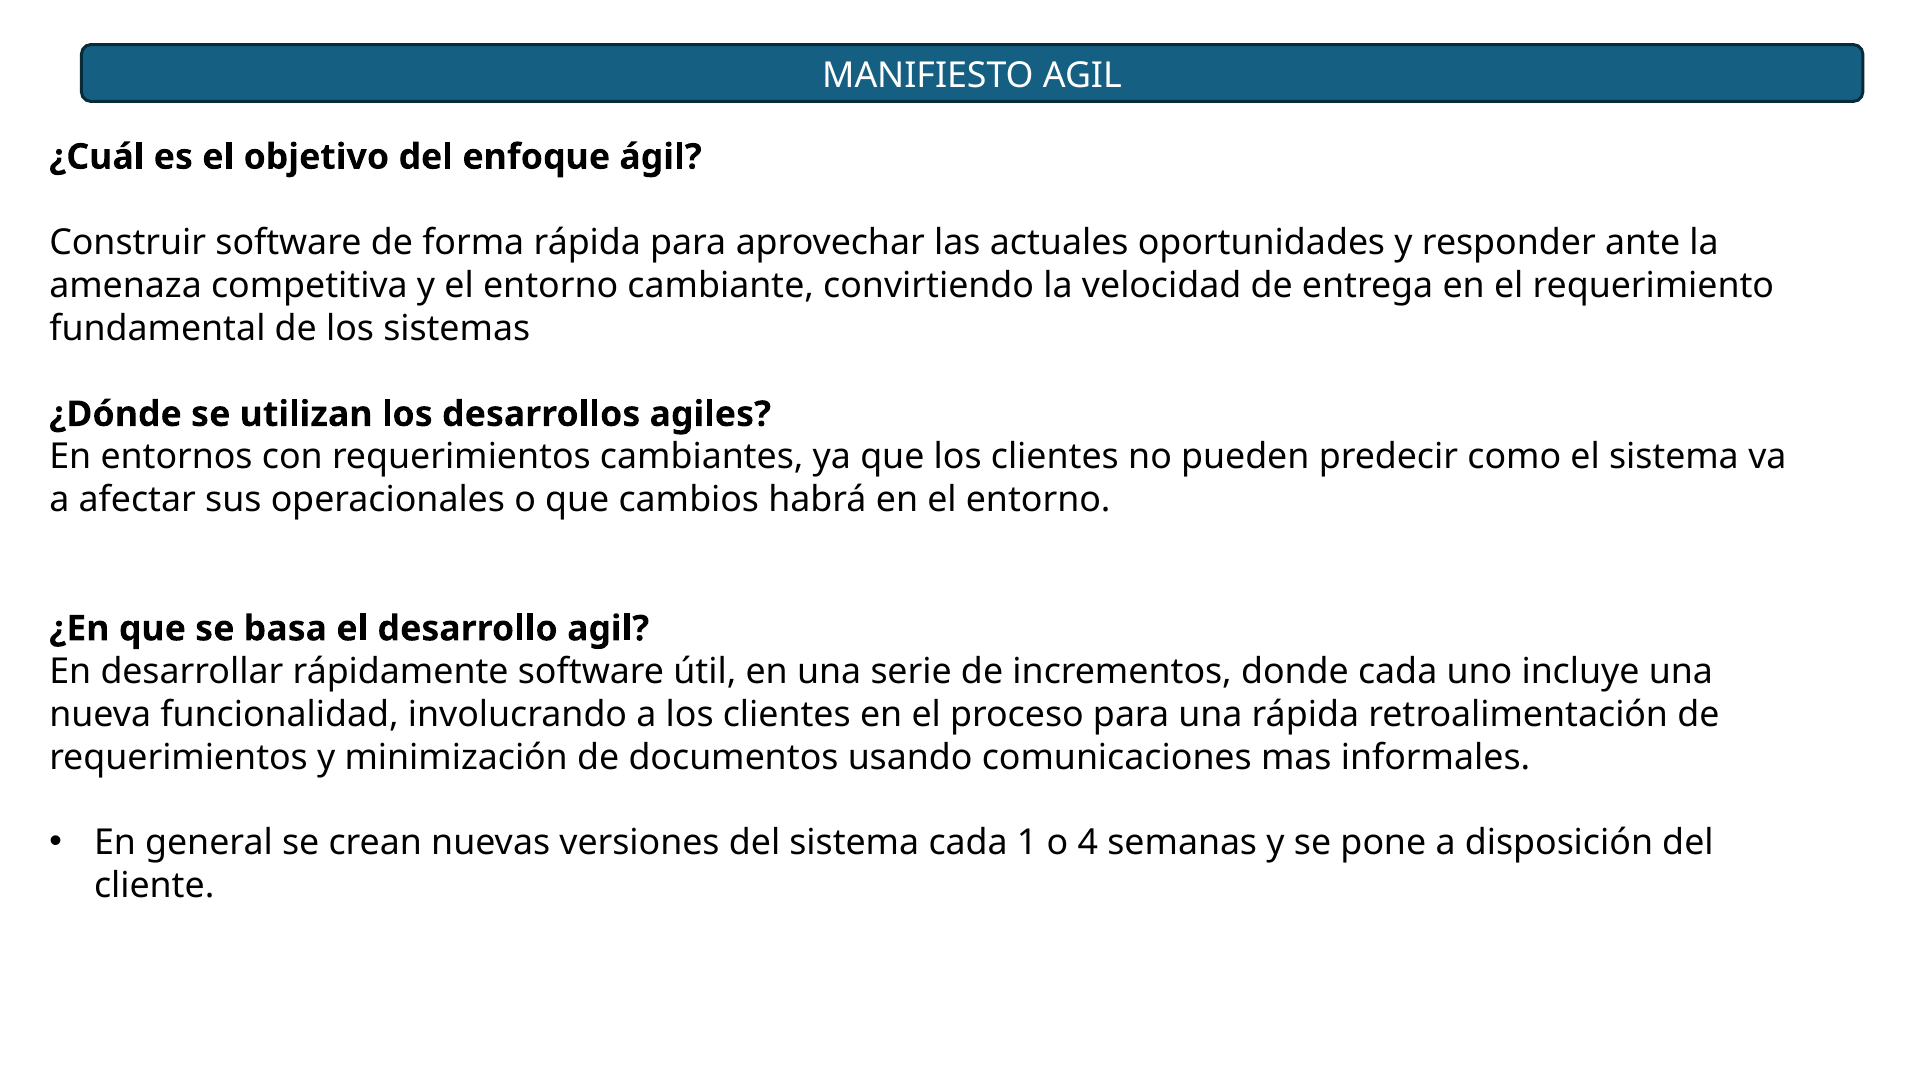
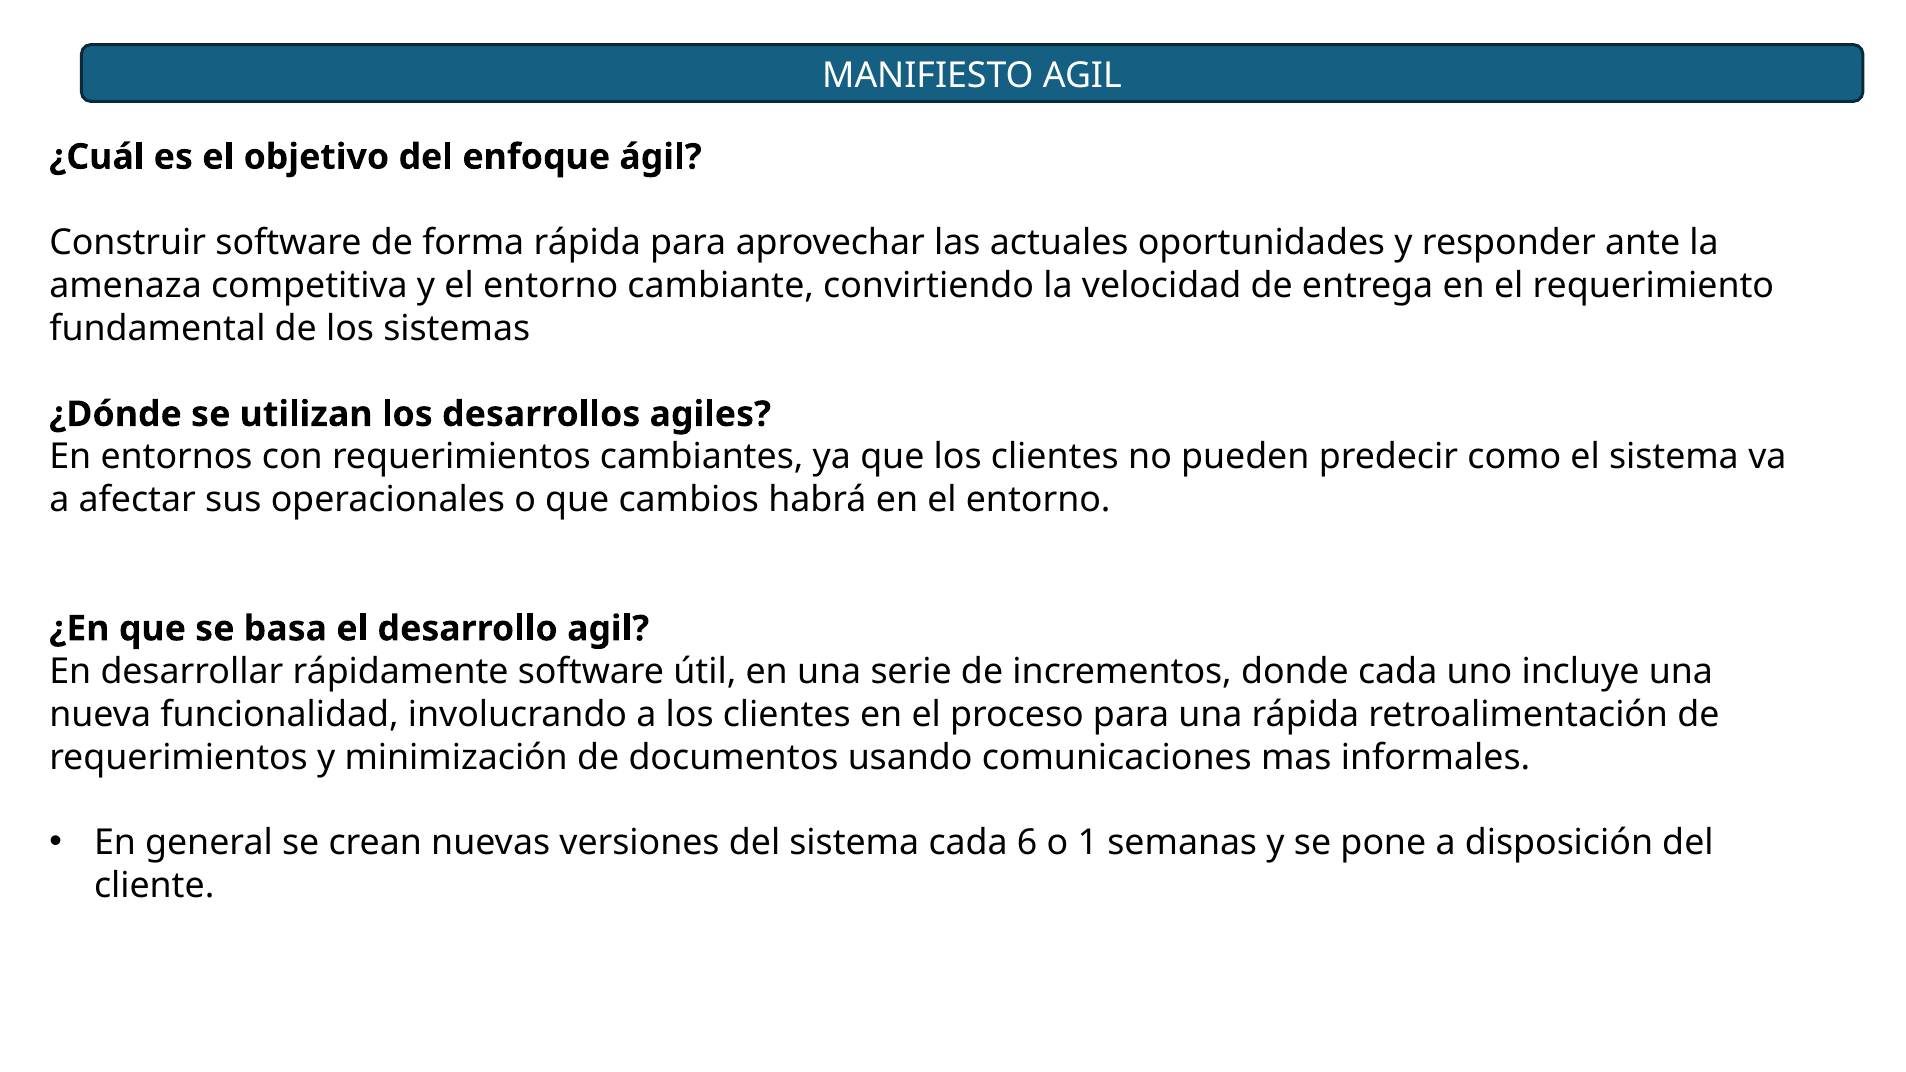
1: 1 -> 6 (1027, 843)
4: 4 -> 1 (1088, 843)
